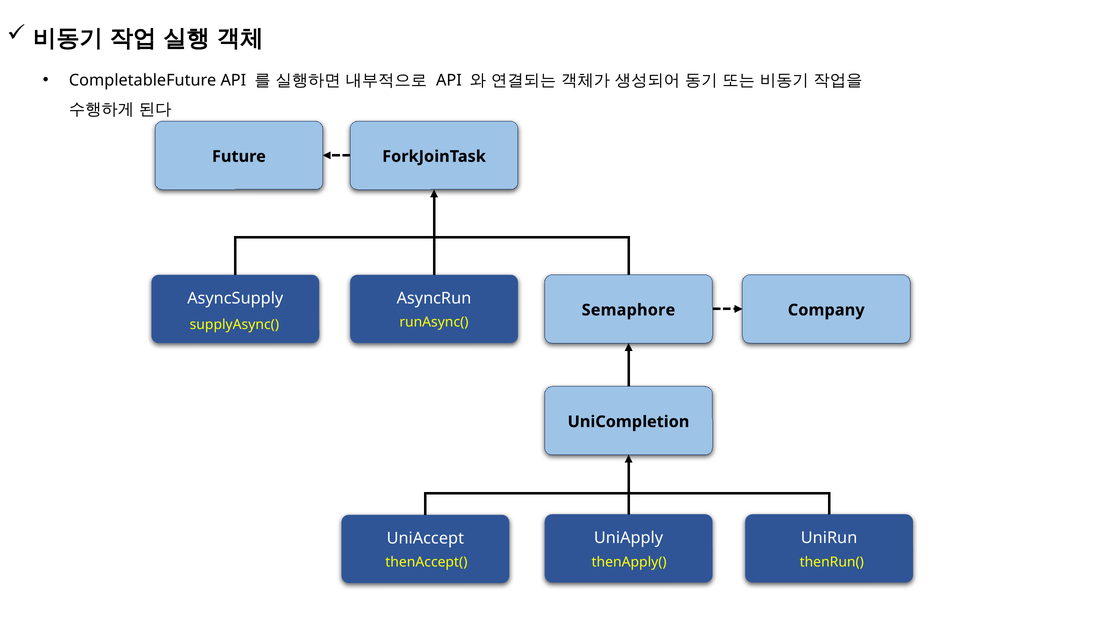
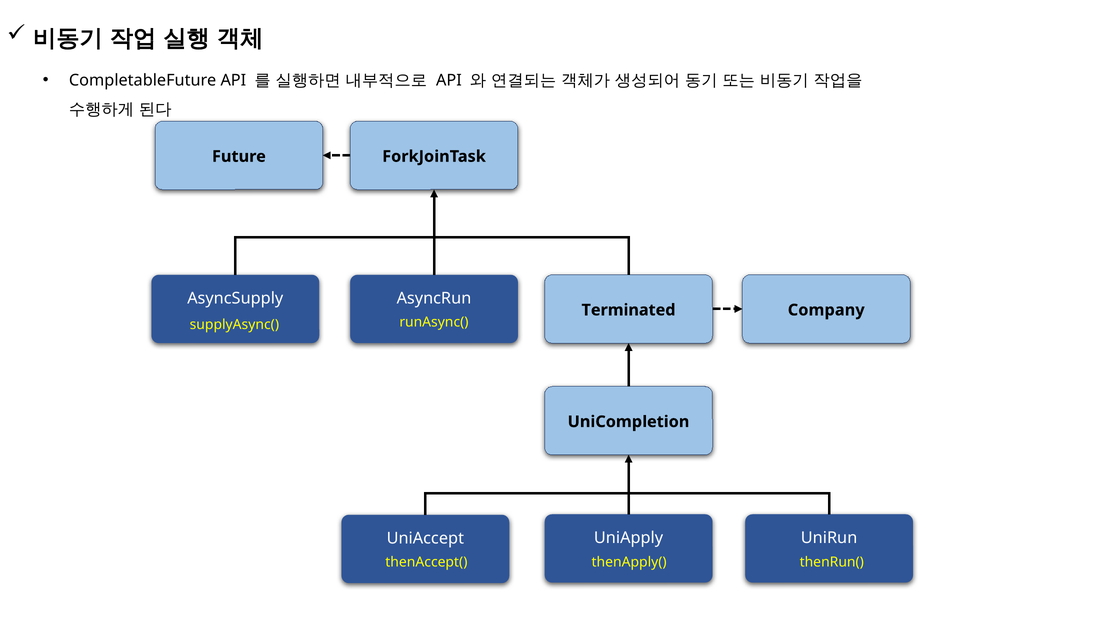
Semaphore: Semaphore -> Terminated (629, 310)
